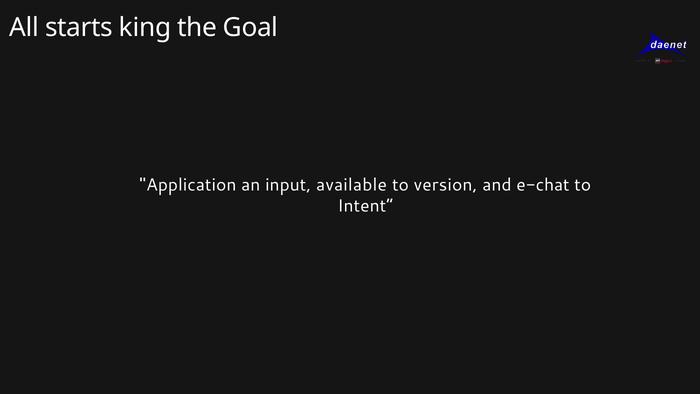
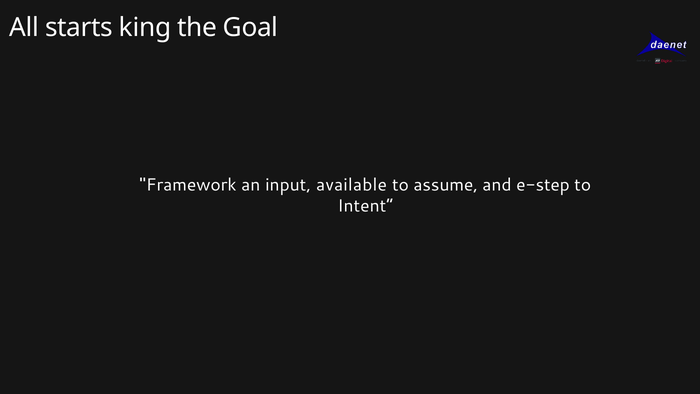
Application: Application -> Framework (188, 185)
version: version -> assume (446, 185)
e-chat: e-chat -> e-step (543, 185)
